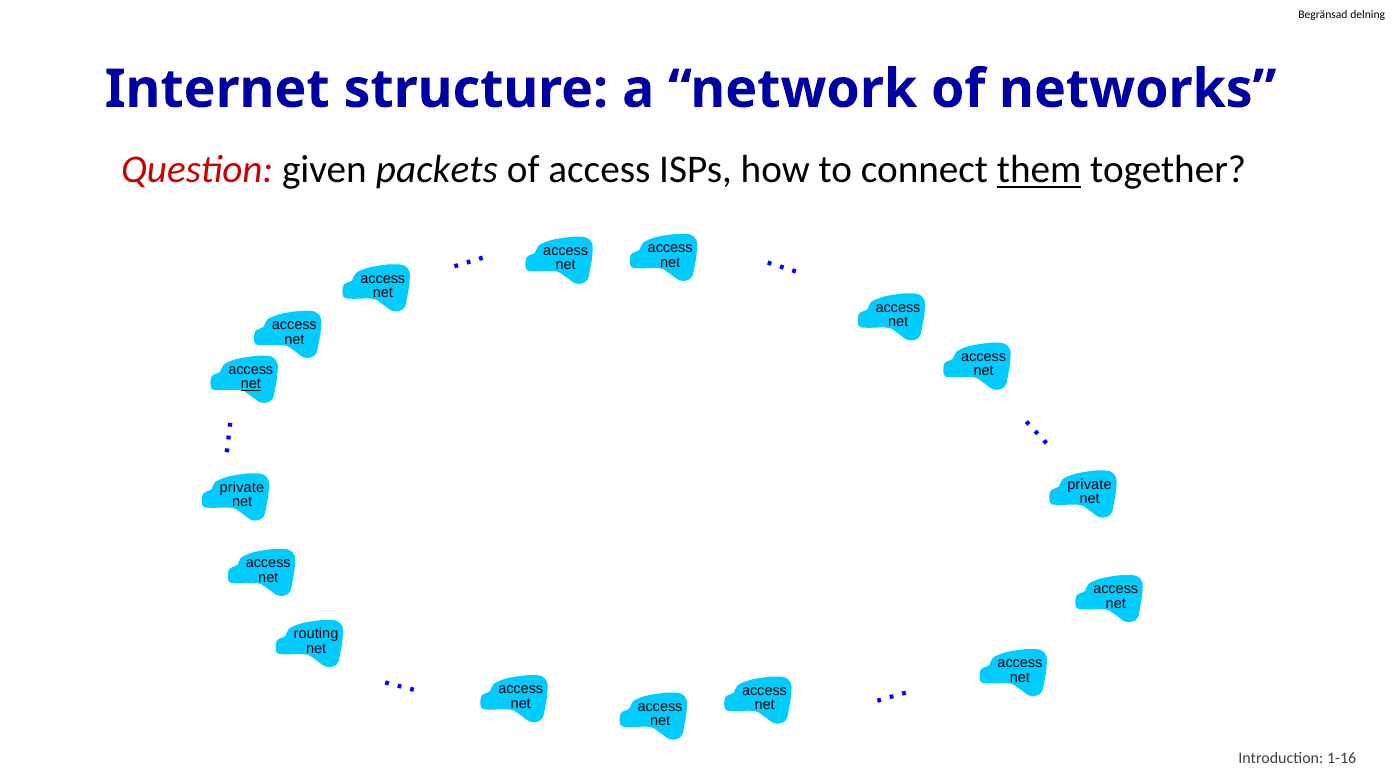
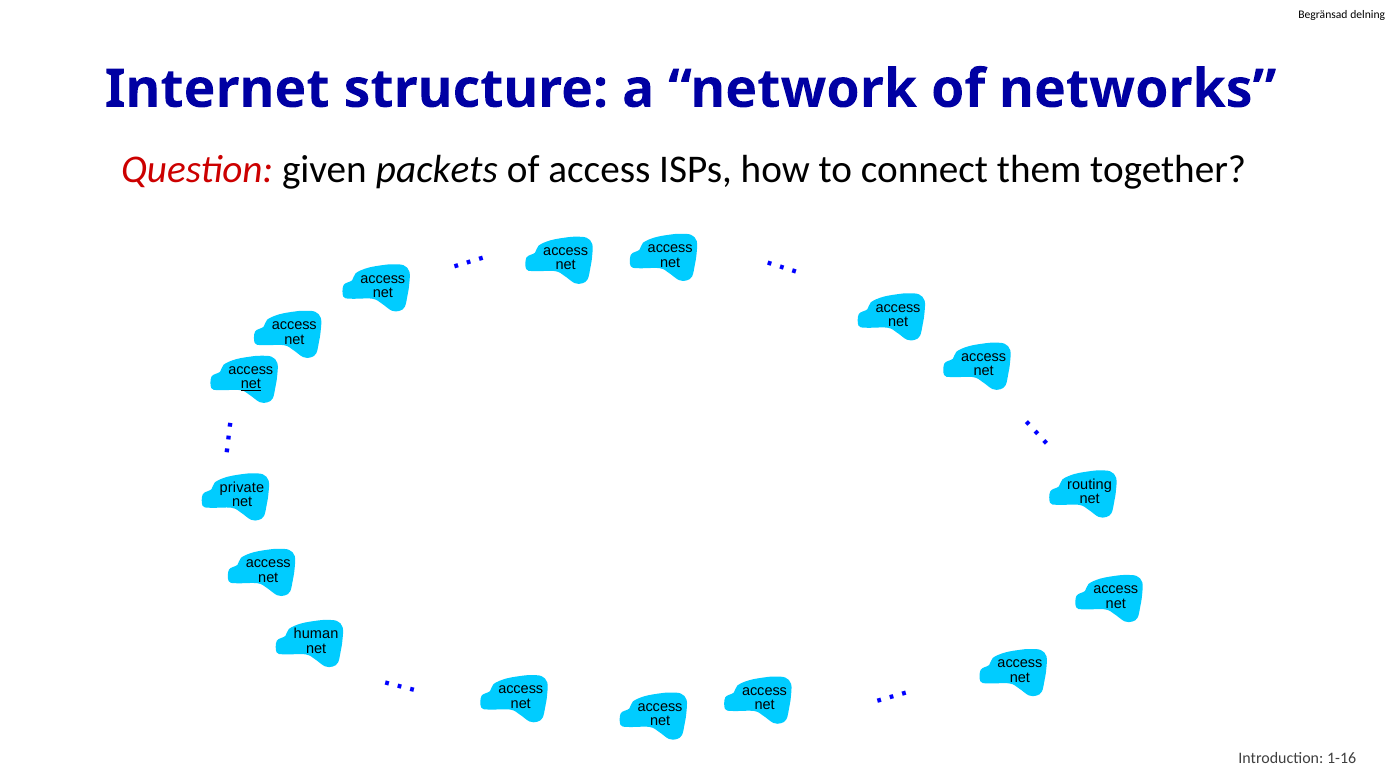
them underline: present -> none (1039, 170)
private: private -> routing (1090, 484)
routing: routing -> human (316, 634)
